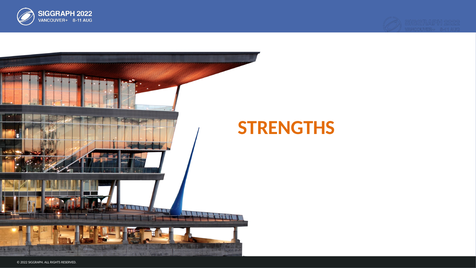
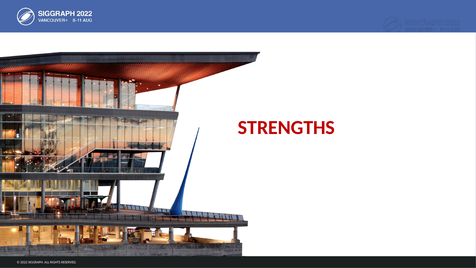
STRENGTHS colour: orange -> red (287, 128)
